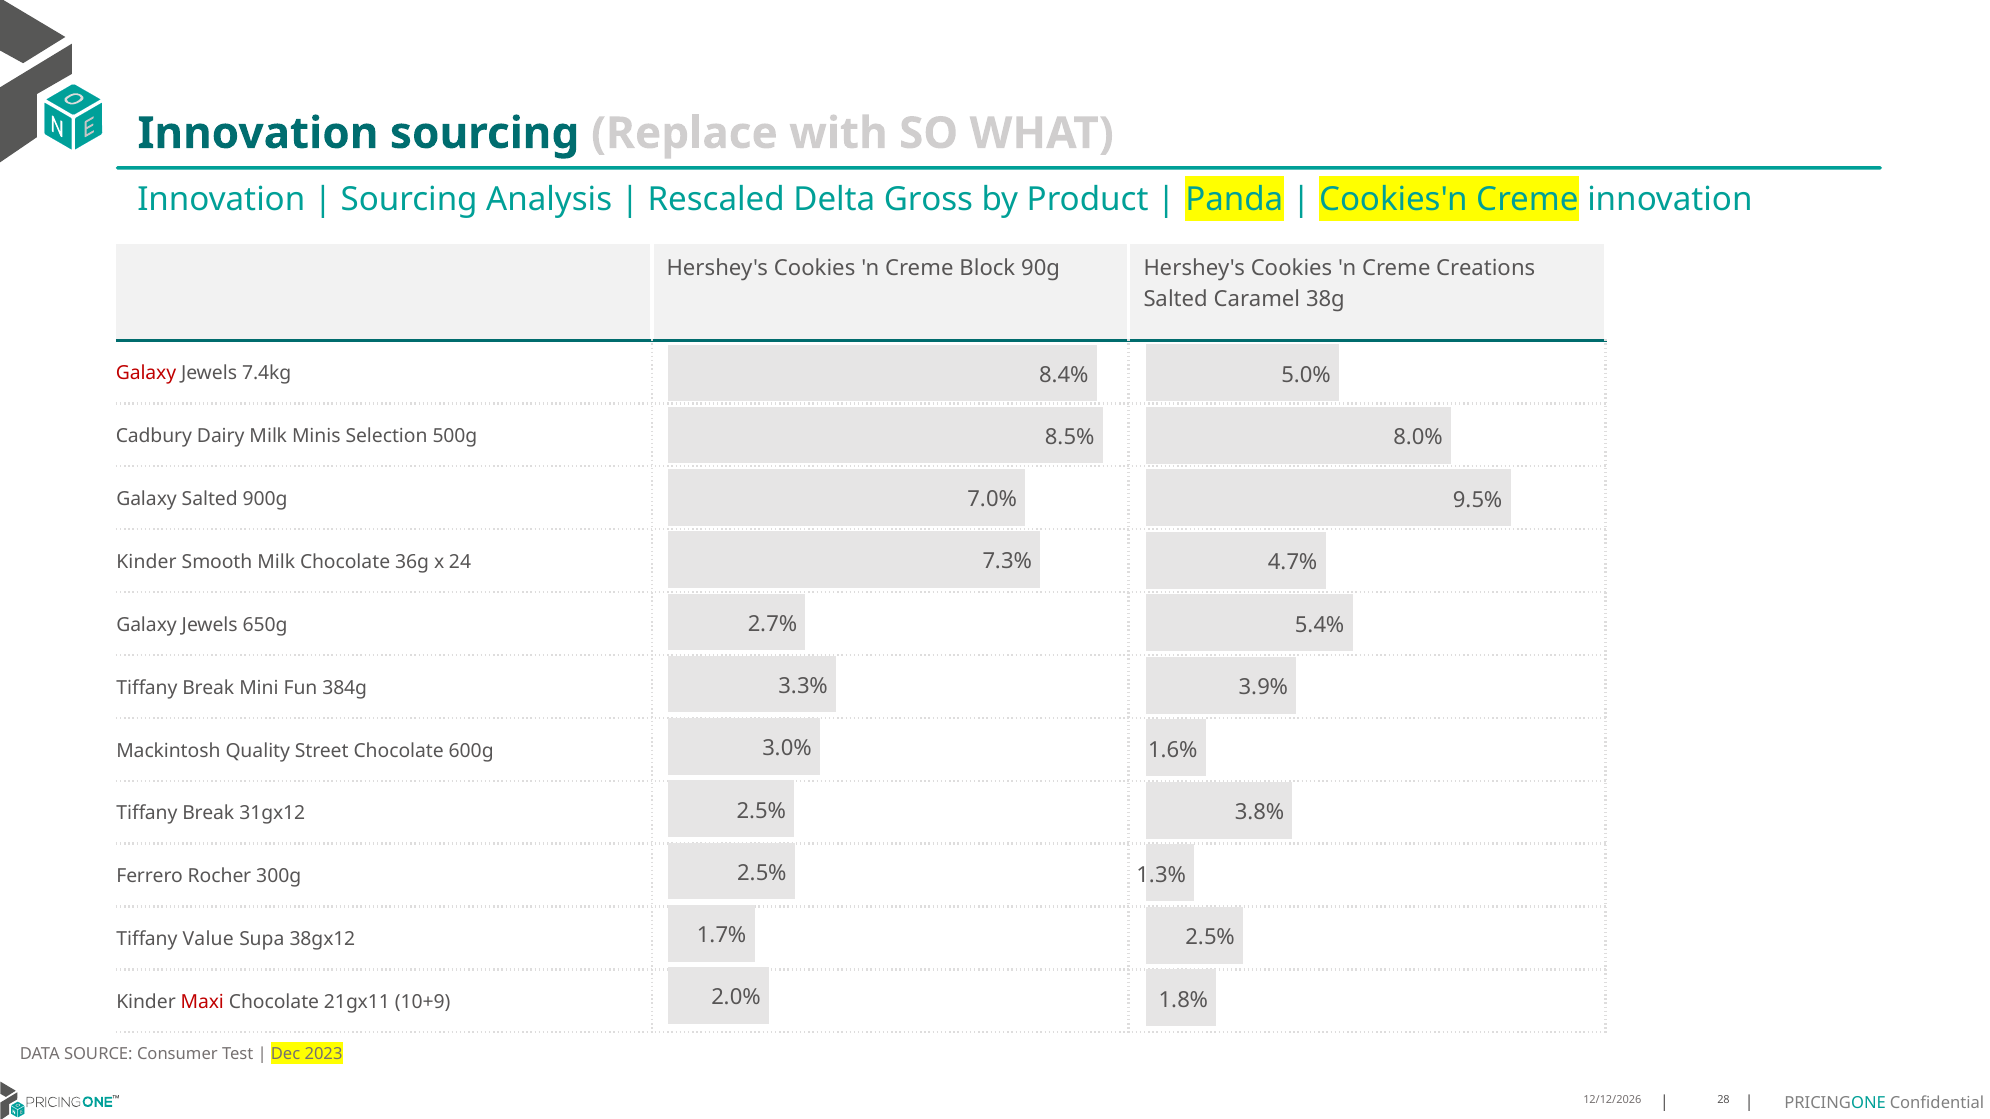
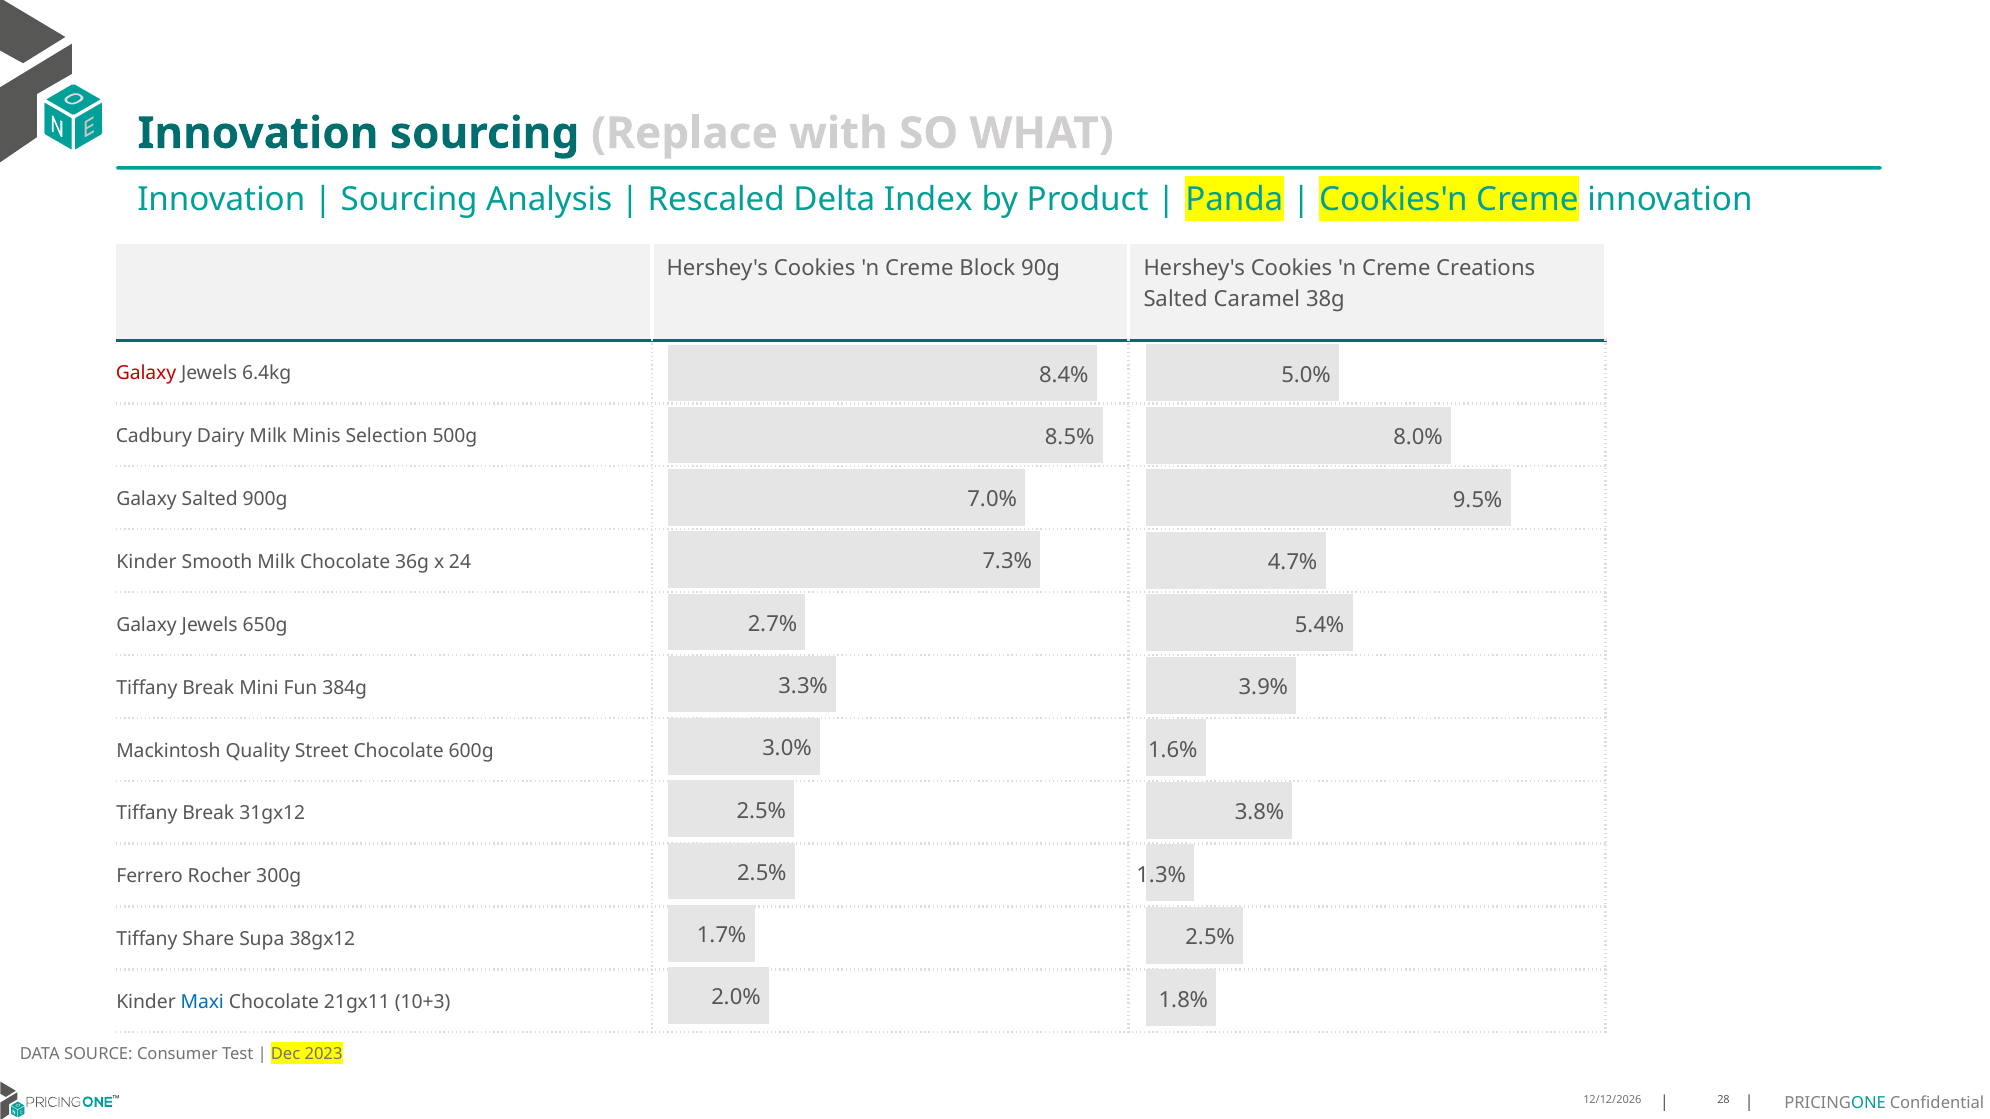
Gross: Gross -> Index (928, 200)
7.4kg: 7.4kg -> 6.4kg (267, 373)
Value: Value -> Share (208, 940)
Maxi colour: red -> blue (202, 1003)
10+9: 10+9 -> 10+3 (423, 1003)
